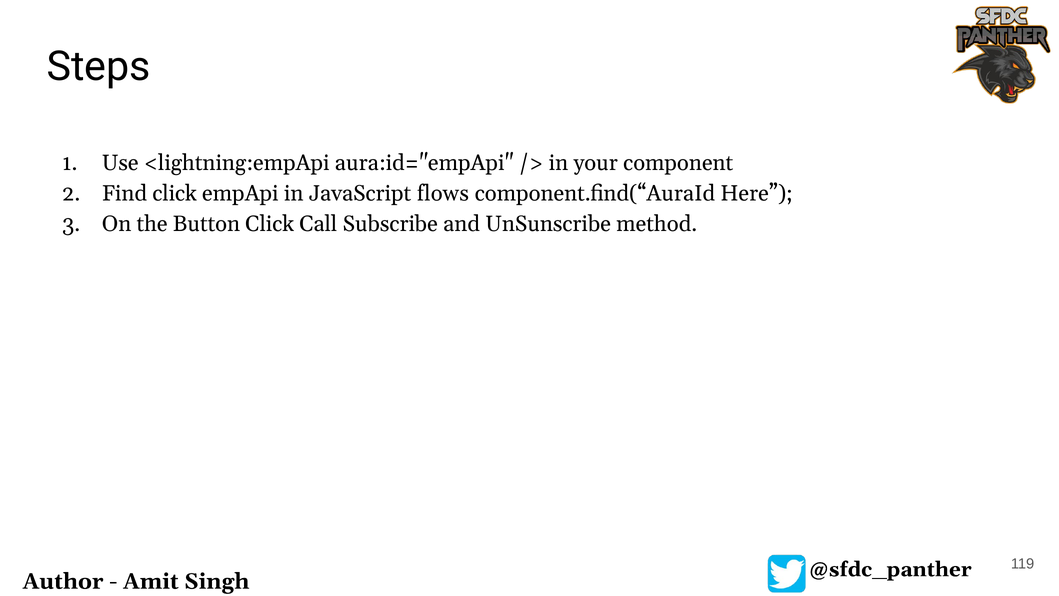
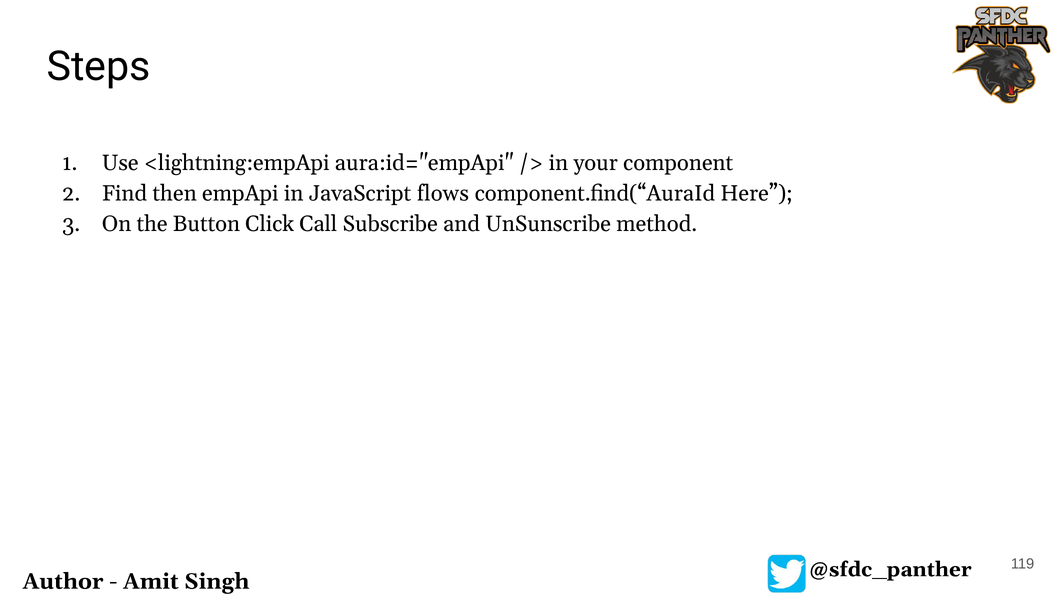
Find click: click -> then (175, 193)
